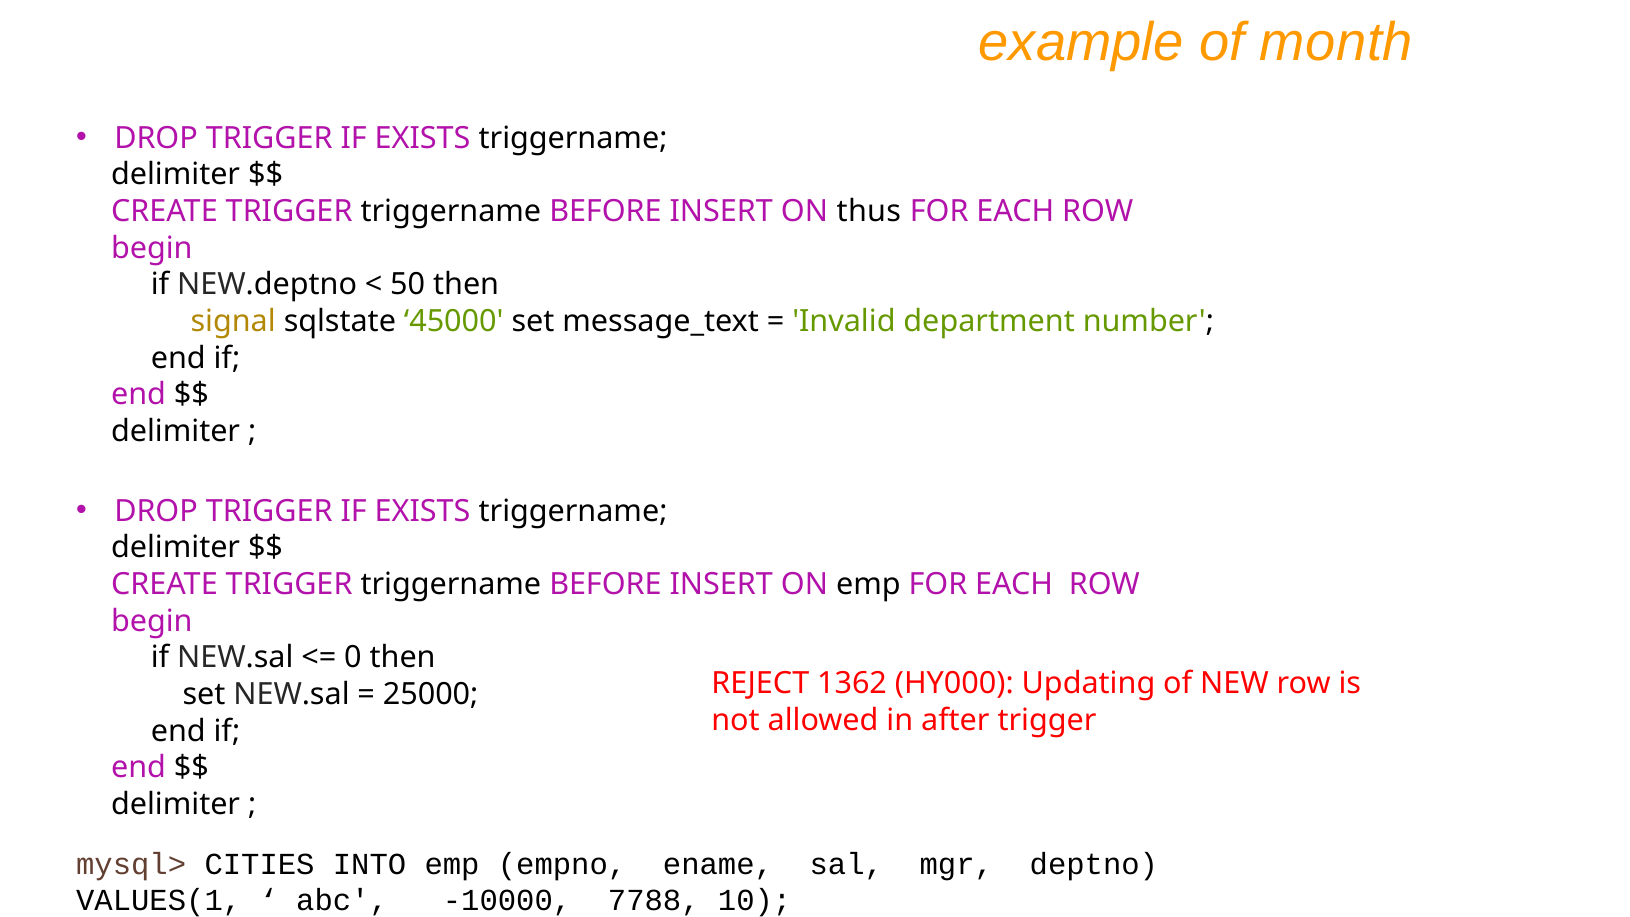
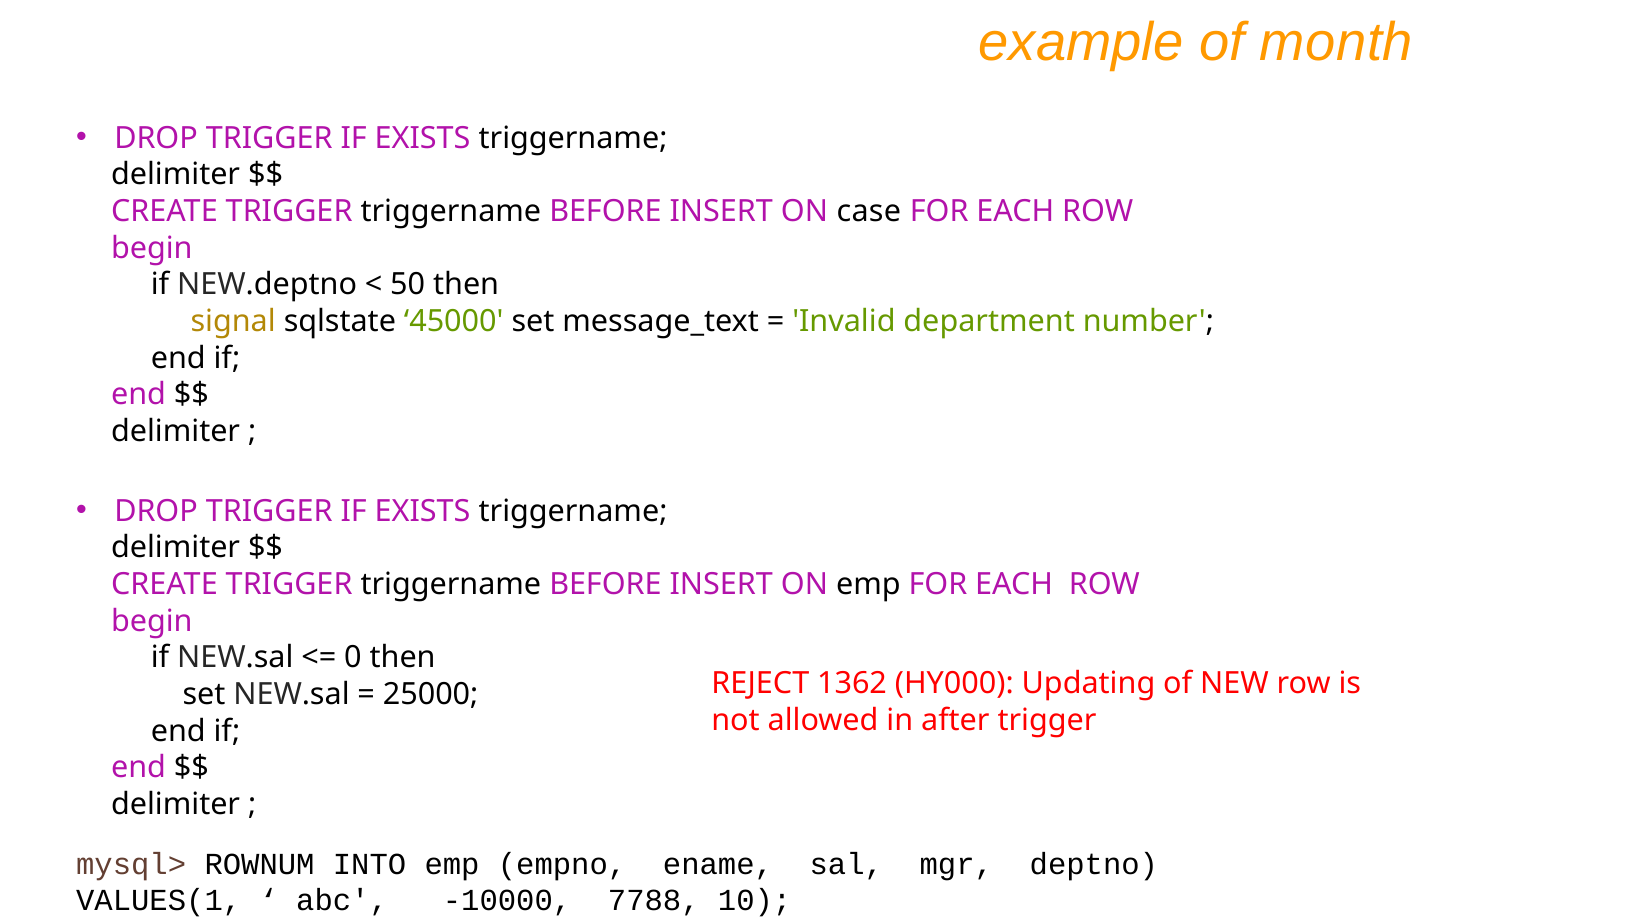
thus: thus -> case (869, 211)
CITIES: CITIES -> ROWNUM (260, 864)
